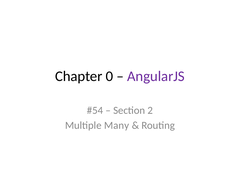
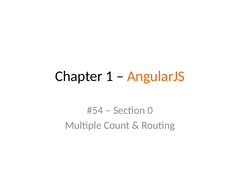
0: 0 -> 1 (109, 76)
AngularJS colour: purple -> orange (156, 76)
2: 2 -> 0 (150, 110)
Many: Many -> Count (117, 125)
